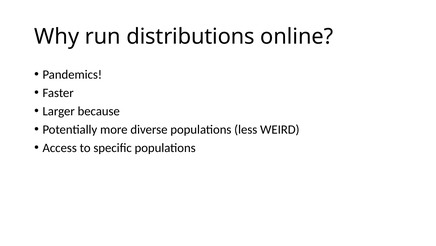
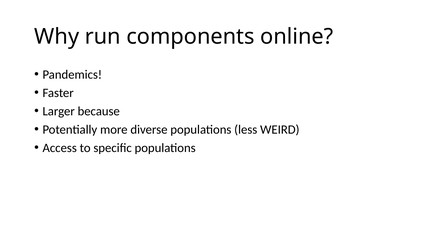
distributions: distributions -> components (191, 37)
